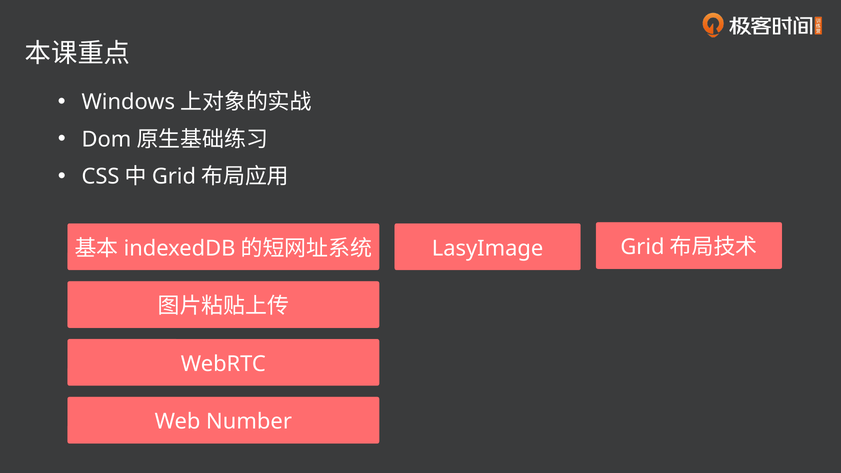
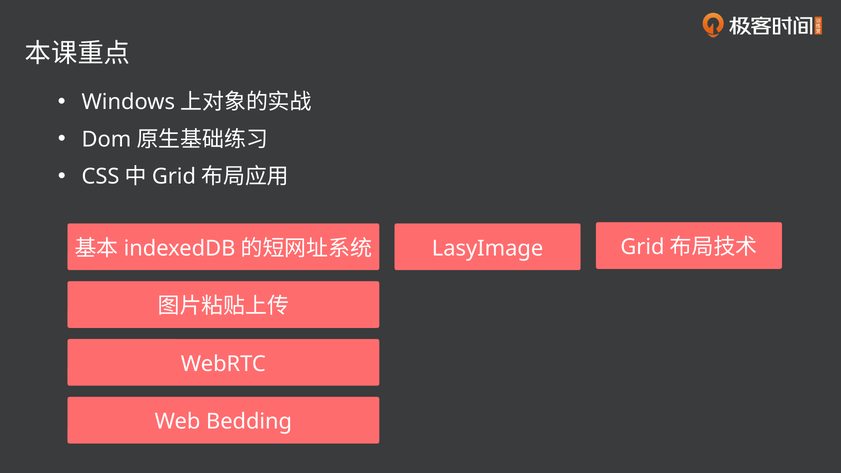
Number: Number -> Bedding (249, 422)
